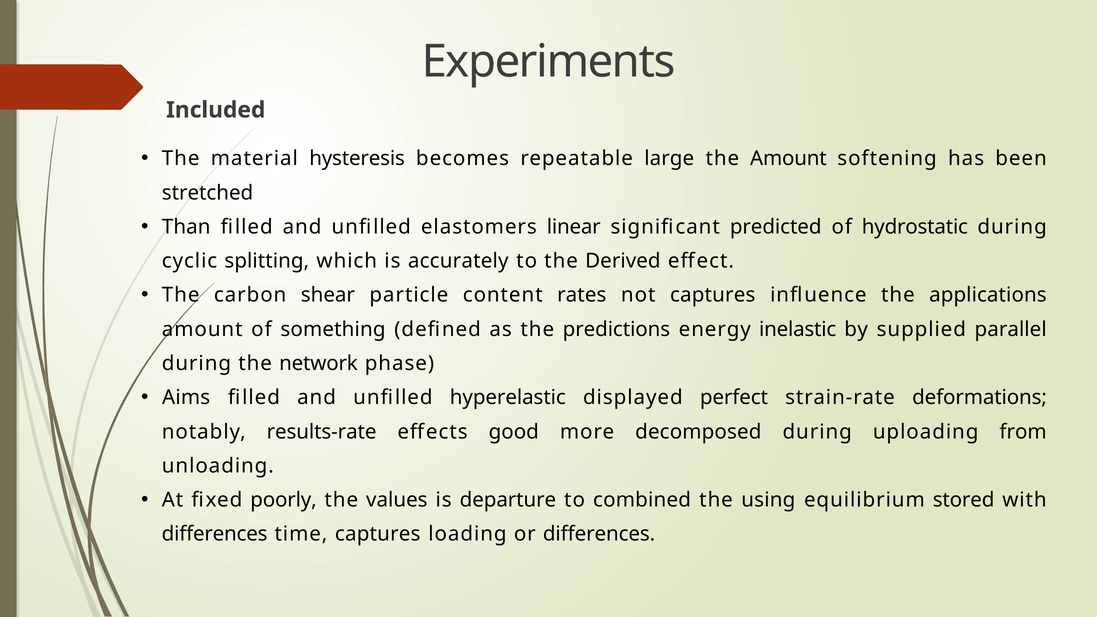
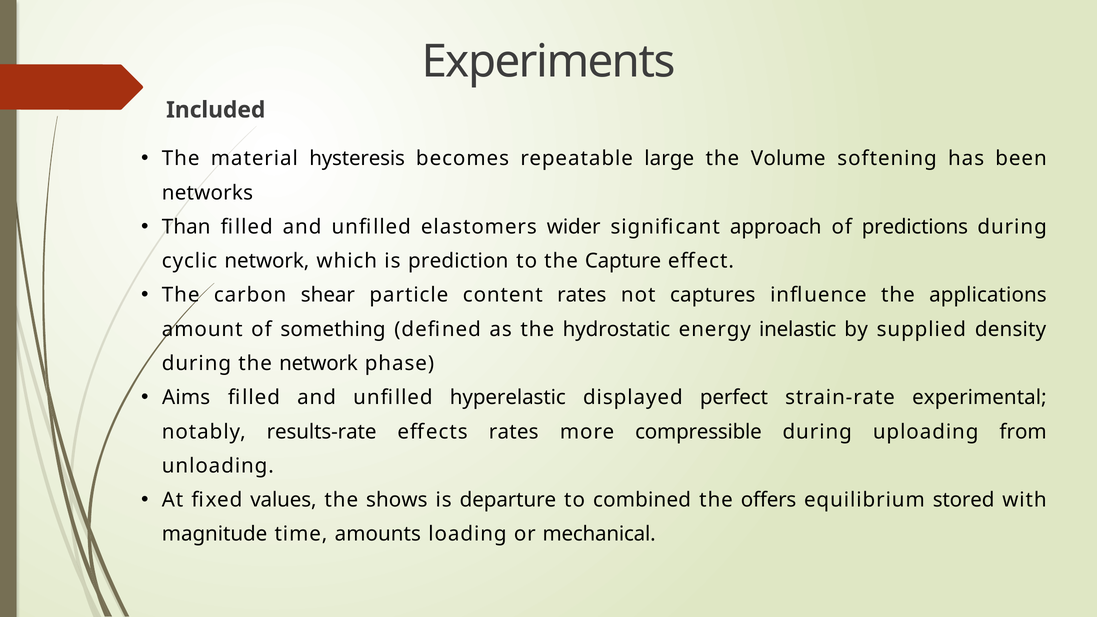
the Amount: Amount -> Volume (788, 159)
stretched: stretched -> networks (207, 193)
linear: linear -> wider (574, 227)
predicted: predicted -> approach (776, 227)
hydrostatic: hydrostatic -> predictions (915, 227)
cyclic splitting: splitting -> network (267, 261)
accurately: accurately -> prediction (458, 261)
Derived: Derived -> Capture (623, 261)
predictions: predictions -> hydrostatic (616, 329)
parallel: parallel -> density (1011, 329)
deformations: deformations -> experimental (979, 398)
effects good: good -> rates (514, 432)
decomposed: decomposed -> compressible (699, 432)
poorly: poorly -> values (283, 500)
values: values -> shows (397, 500)
using: using -> offers (769, 500)
differences: differences -> magnitude (215, 534)
time captures: captures -> amounts (378, 534)
or differences: differences -> mechanical (599, 534)
